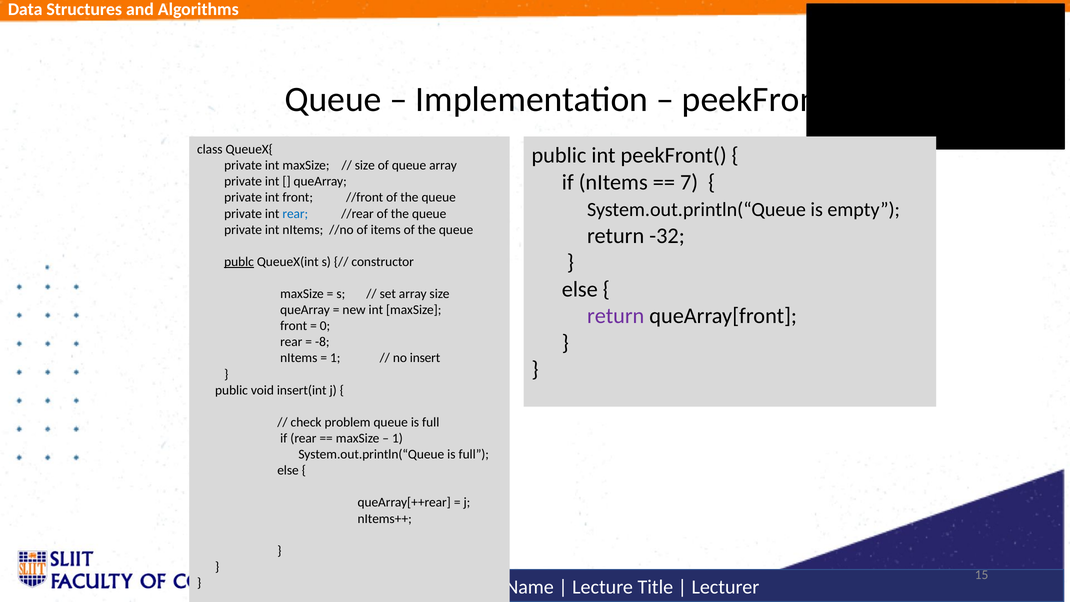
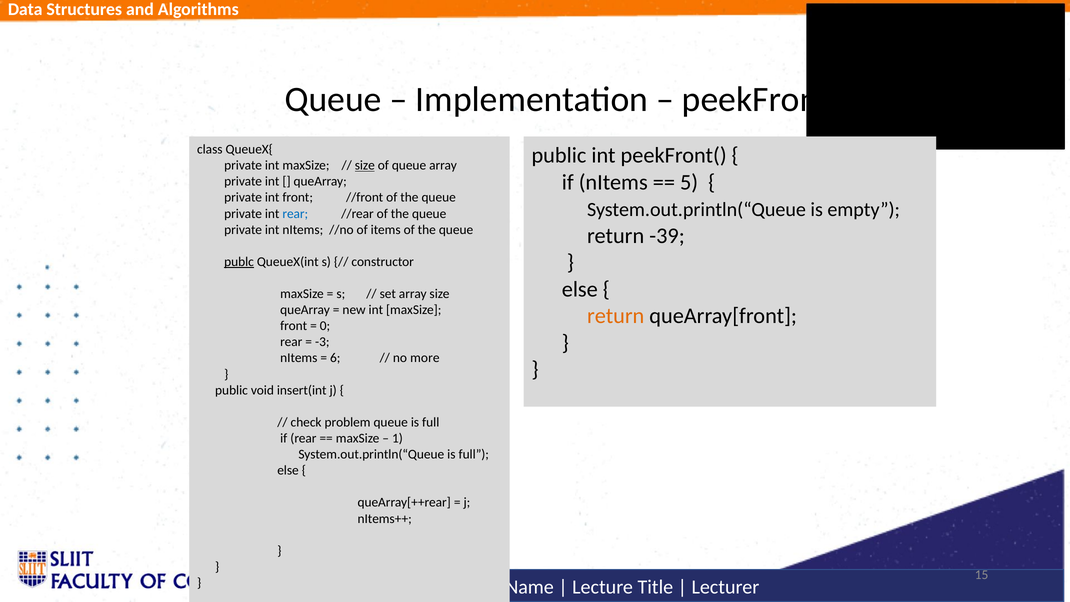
size underline: none -> present (365, 165)
7: 7 -> 5 (689, 182)
-32: -32 -> -39 (667, 236)
return colour: purple -> orange (616, 316)
-8: -8 -> -3 (322, 342)
1: 1 -> 6 (335, 358)
insert: insert -> more (425, 358)
